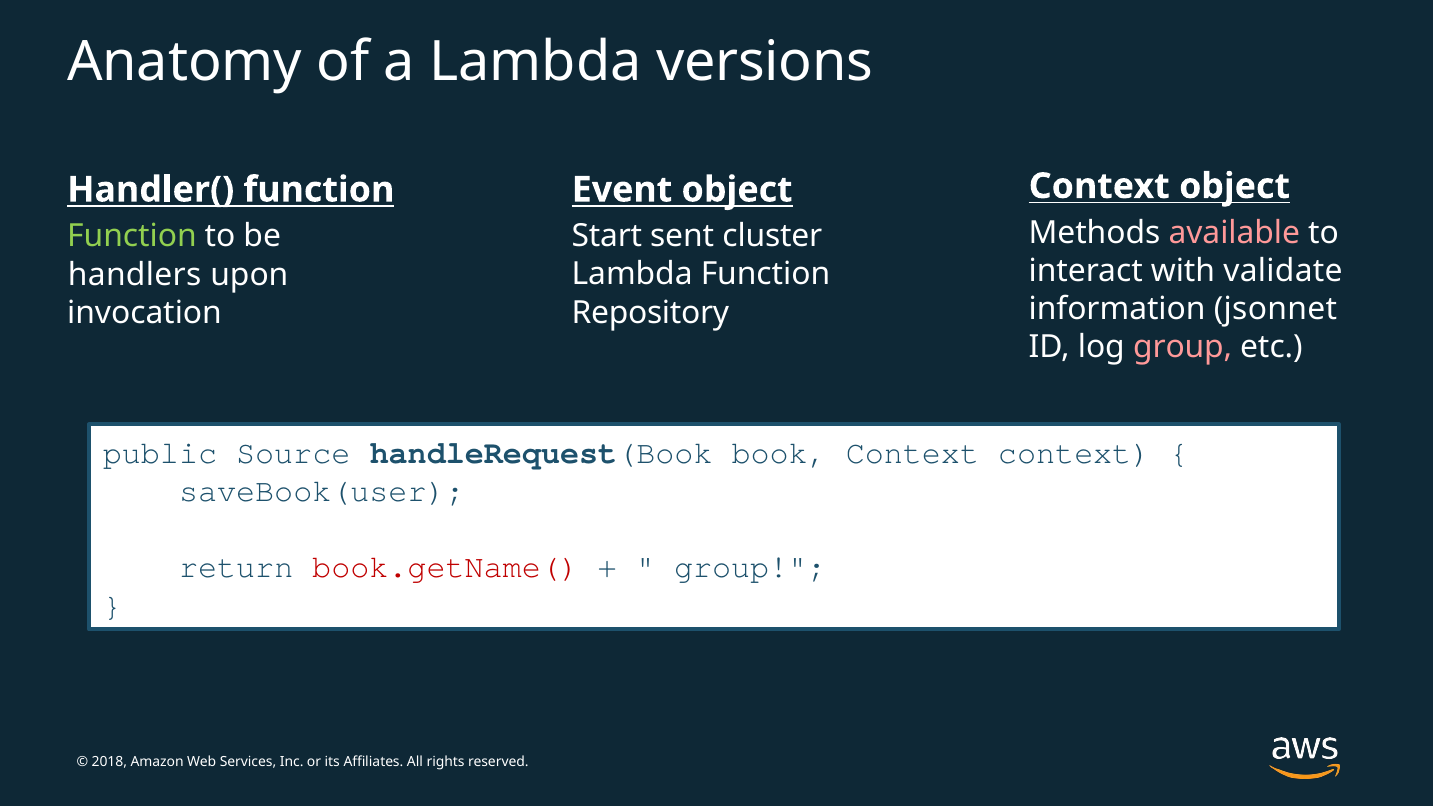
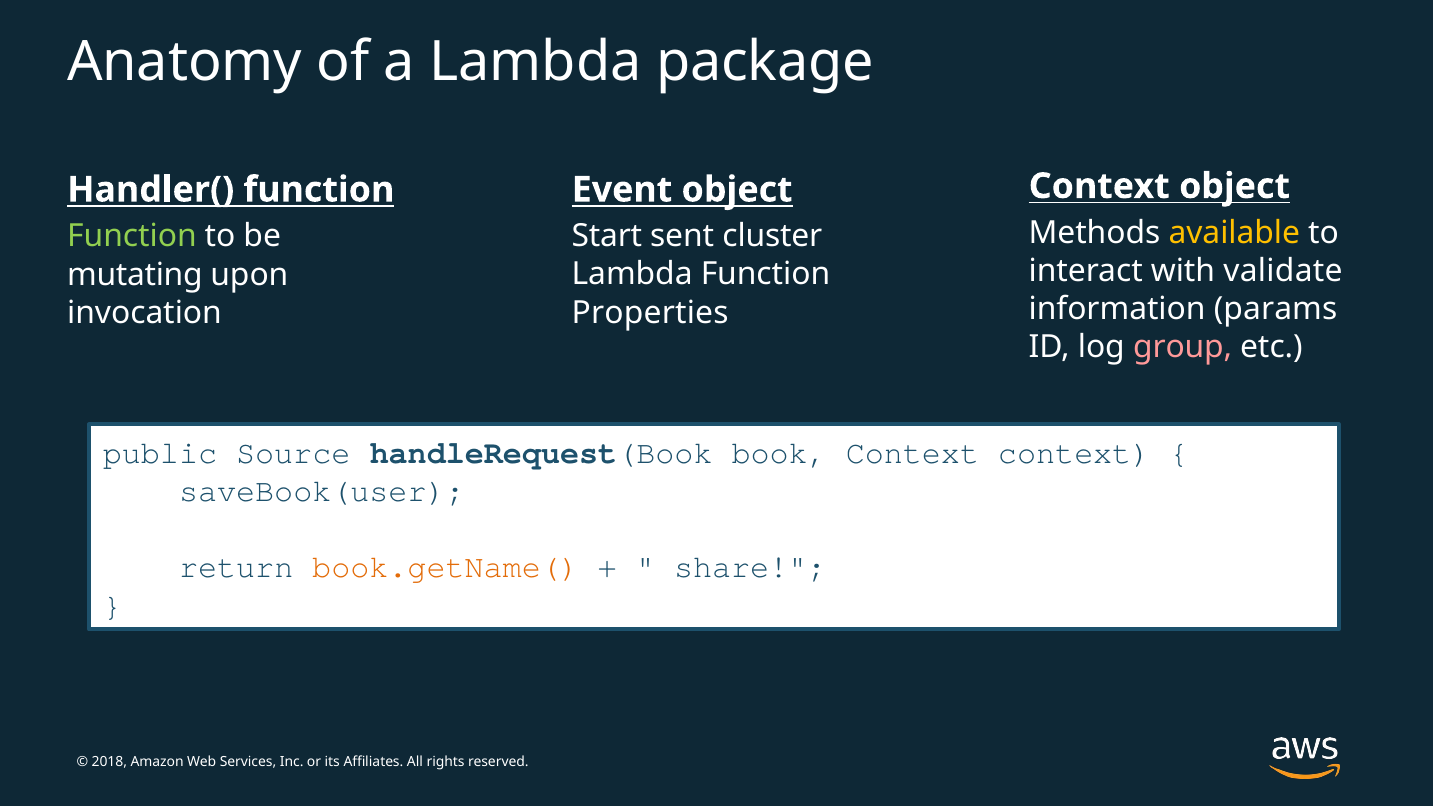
versions: versions -> package (765, 63)
available colour: pink -> yellow (1234, 233)
handlers: handlers -> mutating (135, 275)
jsonnet: jsonnet -> params (1276, 309)
Repository: Repository -> Properties (650, 313)
book.getName( colour: red -> orange (446, 567)
group: group -> share (750, 567)
